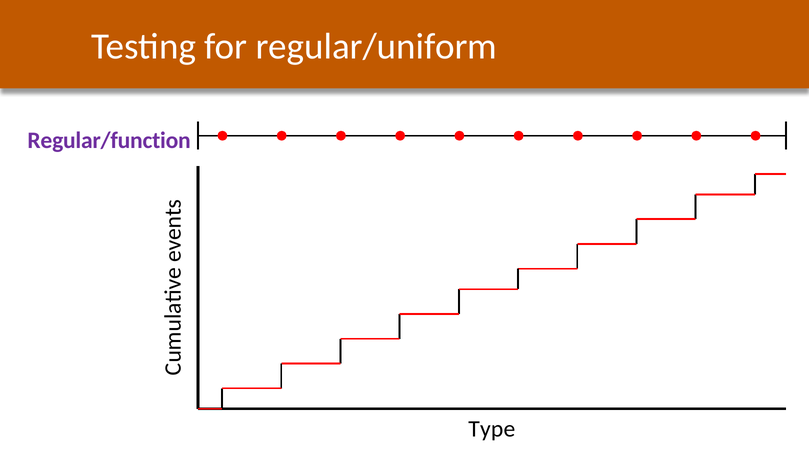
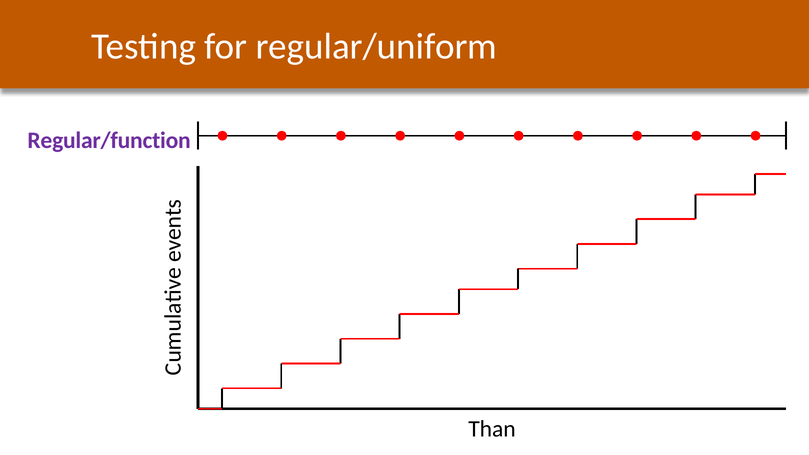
Type: Type -> Than (492, 429)
